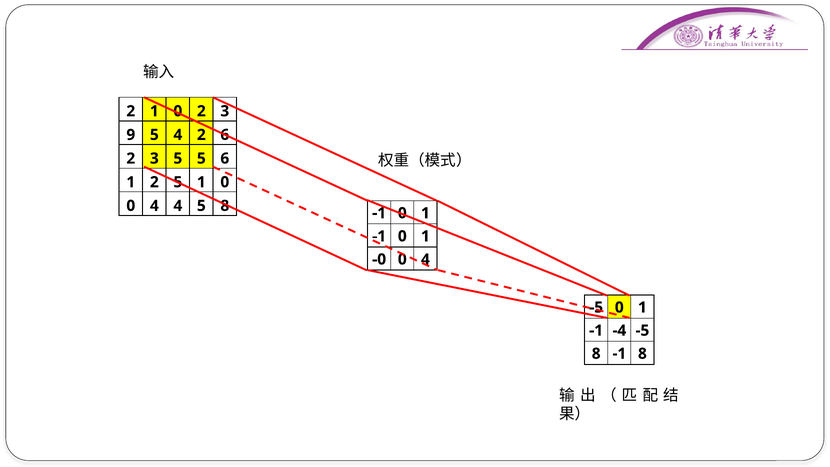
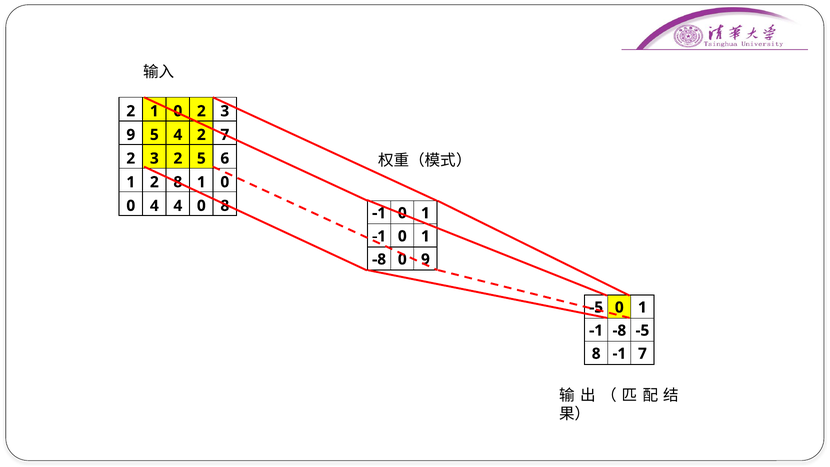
6: 6 -> 7 (225, 135)
3 5: 5 -> 2 (178, 158)
2 5: 5 -> 8 (178, 182)
4 5: 5 -> 0 (201, 206)
-0: -0 -> -8 (379, 259)
4: 4 -> 9 (425, 259)
-1 -4: -4 -> -8 (619, 330)
-1 8: 8 -> 7 (642, 354)
